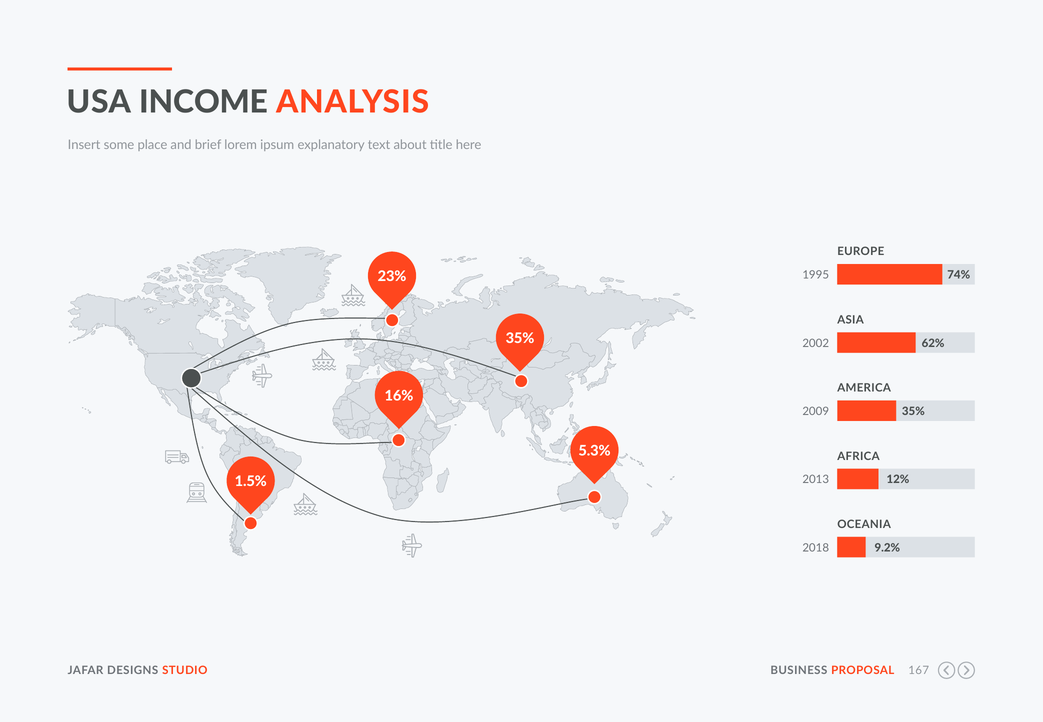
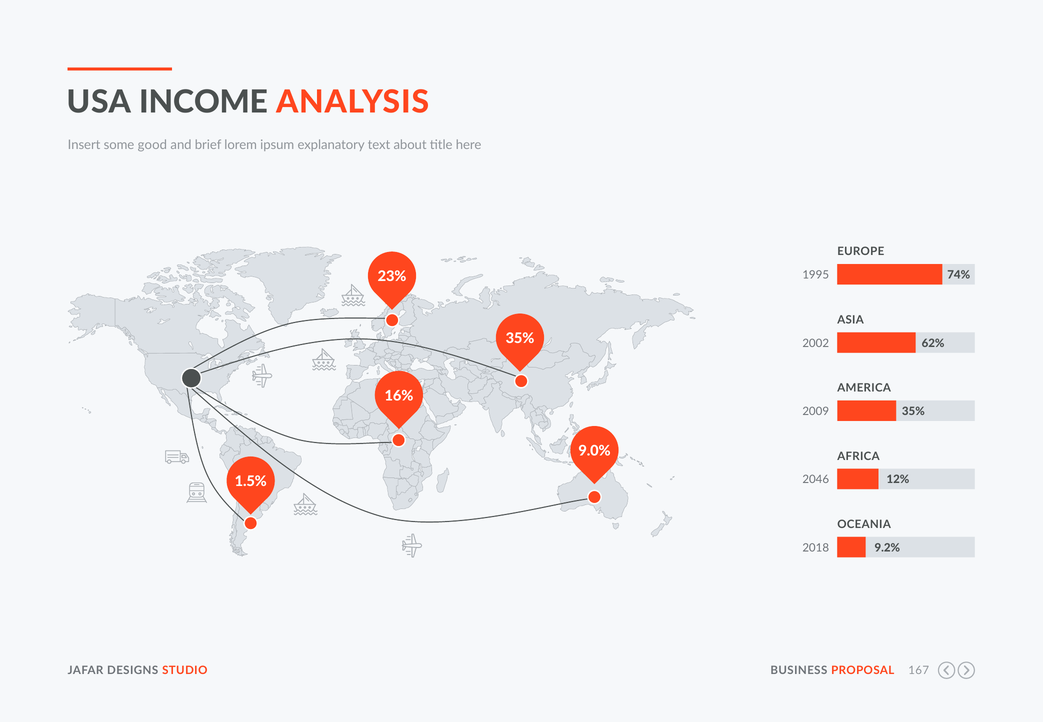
place: place -> good (152, 145)
5.3%: 5.3% -> 9.0% (595, 451)
2013: 2013 -> 2046 (816, 480)
